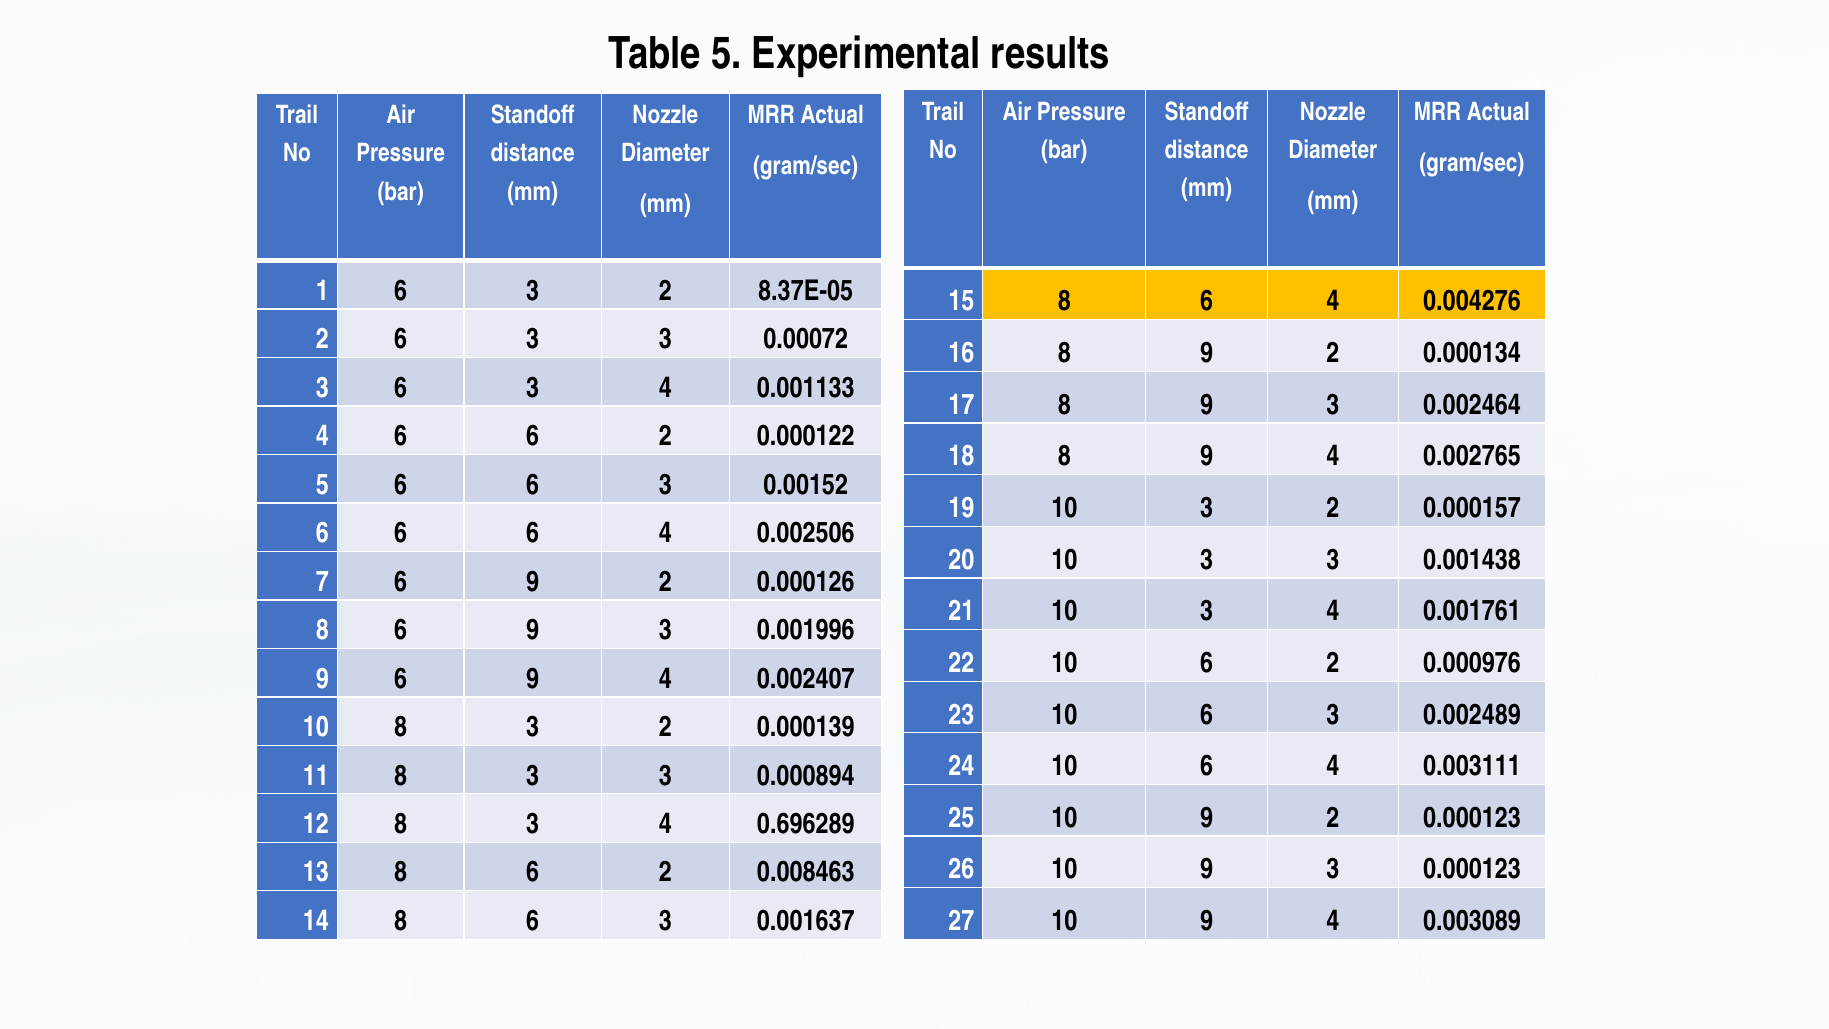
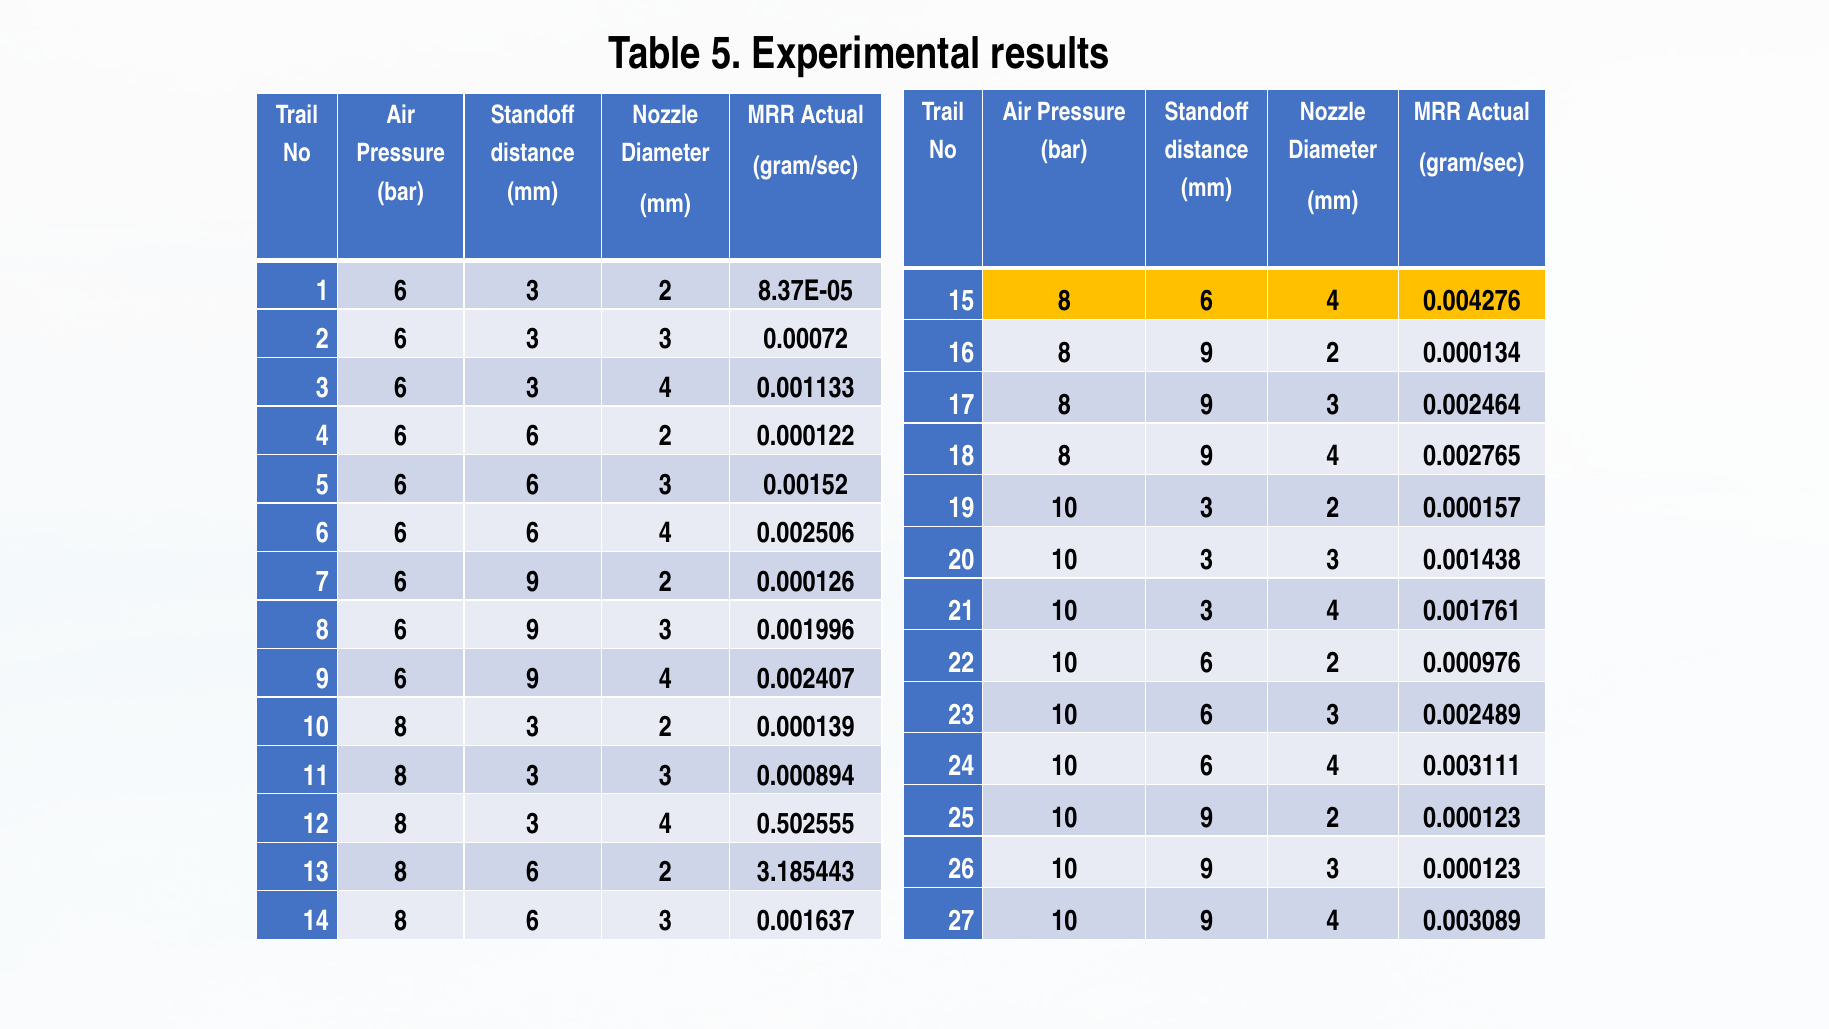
0.696289: 0.696289 -> 0.502555 (806, 824)
0.008463: 0.008463 -> 3.185443 (806, 872)
